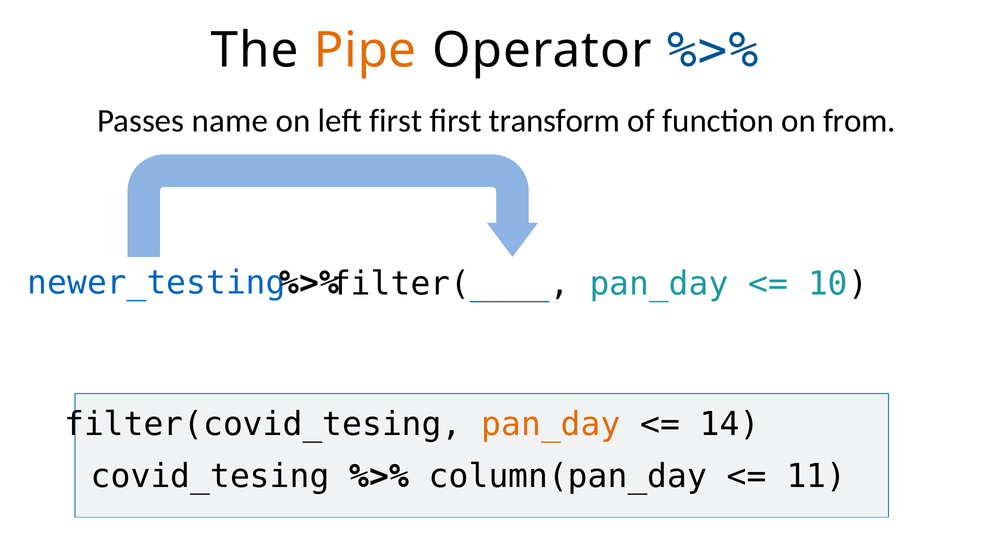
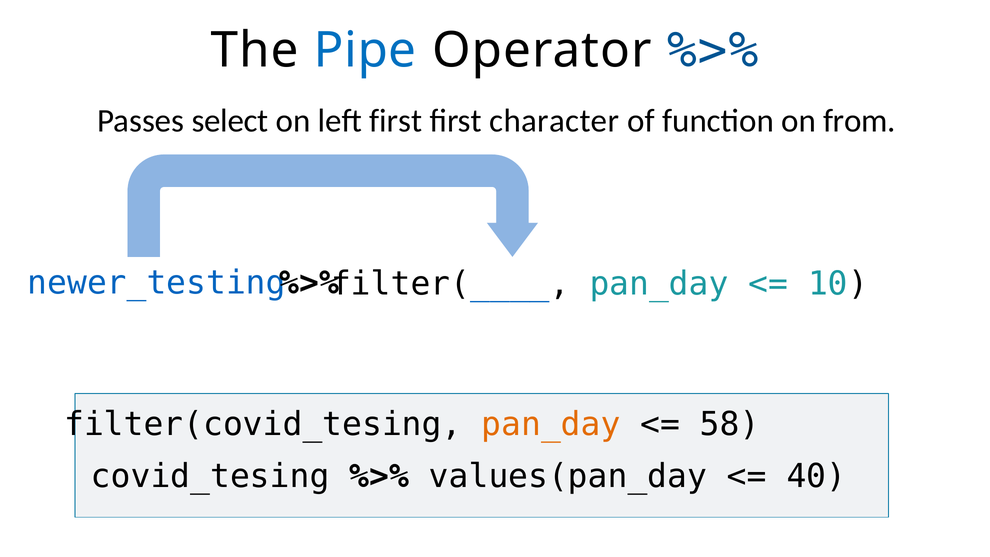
Pipe colour: orange -> blue (365, 50)
name: name -> select (230, 121)
transform: transform -> character (554, 121)
14: 14 -> 58 (730, 424)
column(pan_day: column(pan_day -> values(pan_day (568, 476)
11: 11 -> 40 (816, 476)
